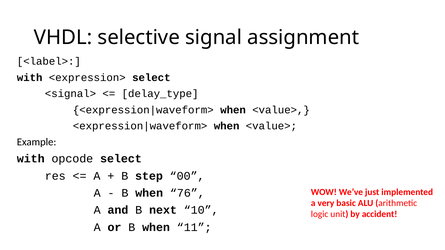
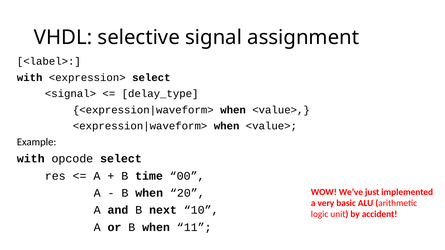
step: step -> time (149, 176)
76: 76 -> 20 (187, 193)
